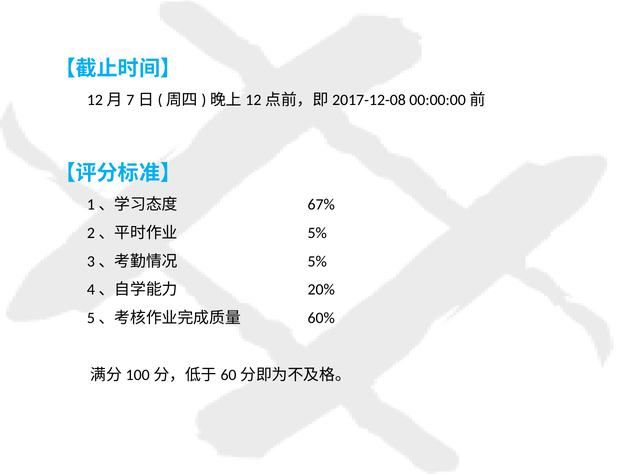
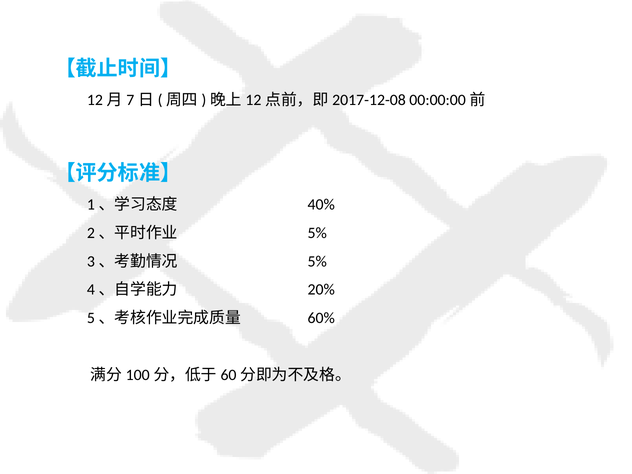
67%: 67% -> 40% (321, 204)
